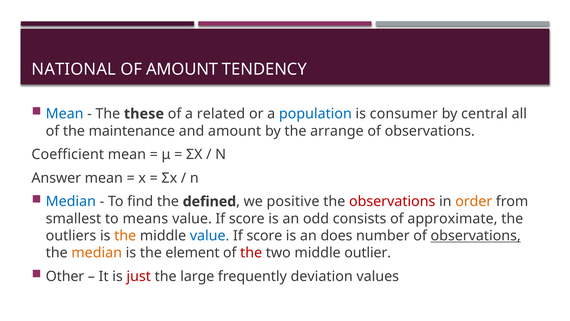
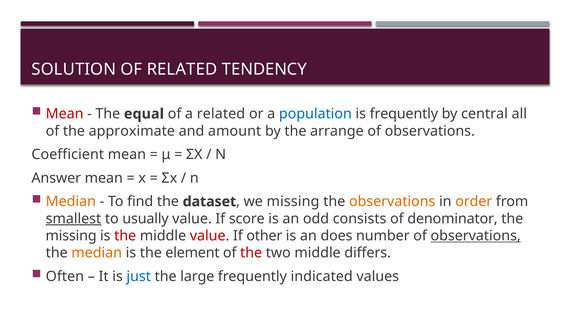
NATIONAL: NATIONAL -> SOLUTION (74, 69)
OF AMOUNT: AMOUNT -> RELATED (182, 69)
Mean colour: blue -> red (65, 114)
these: these -> equal (144, 114)
is consumer: consumer -> frequently (404, 114)
maintenance: maintenance -> approximate (132, 131)
Median colour: blue -> orange (71, 201)
defined: defined -> dataset (209, 201)
we positive: positive -> missing (293, 201)
observations colour: red -> orange (392, 201)
smallest underline: none -> present (73, 218)
means: means -> usually (146, 218)
approximate: approximate -> denominator (453, 218)
outliers: outliers -> missing (71, 236)
the colour: orange -> red (125, 236)
value colour: blue -> red (210, 236)
score: score -> other (264, 236)
outlier: outlier -> differs (368, 253)
Other: Other -> Often (65, 276)
just colour: red -> blue (139, 276)
deviation: deviation -> indicated (322, 276)
